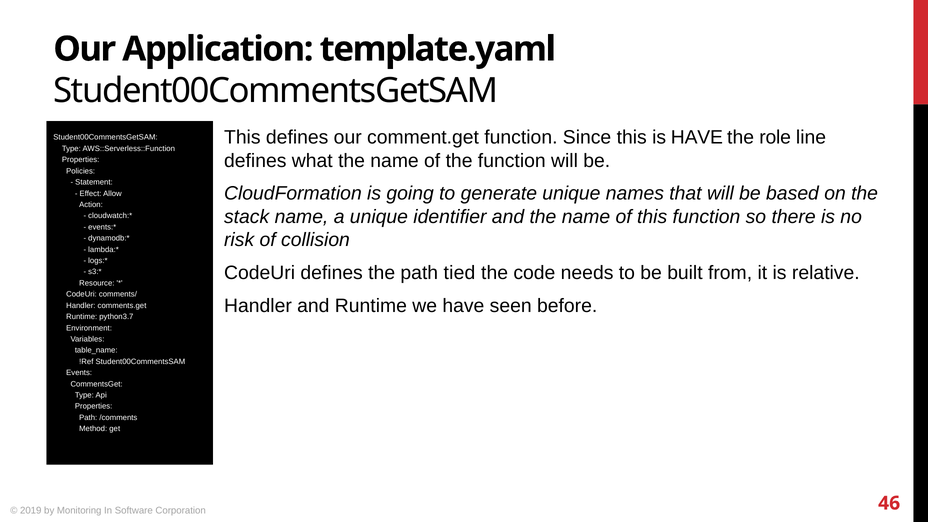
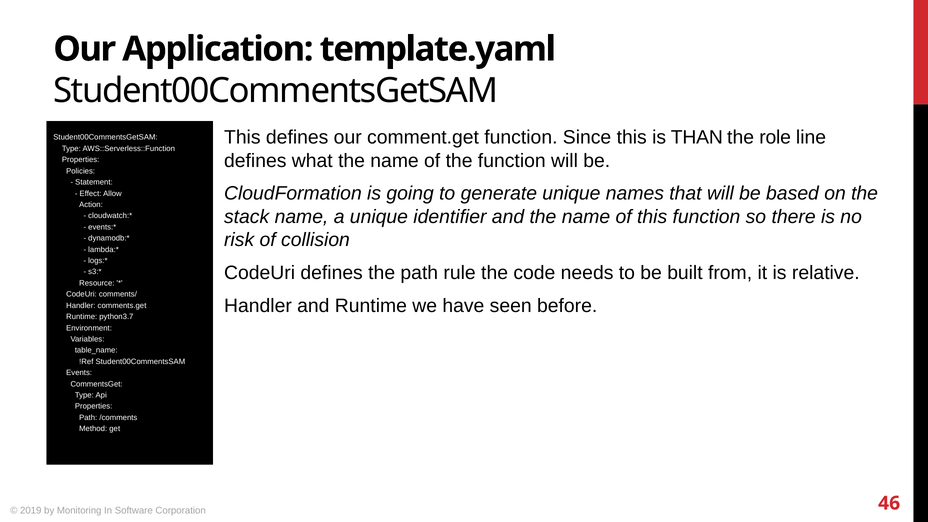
is HAVE: HAVE -> THAN (697, 137)
tied: tied -> rule (460, 273)
